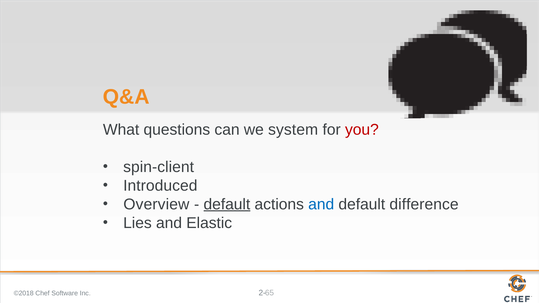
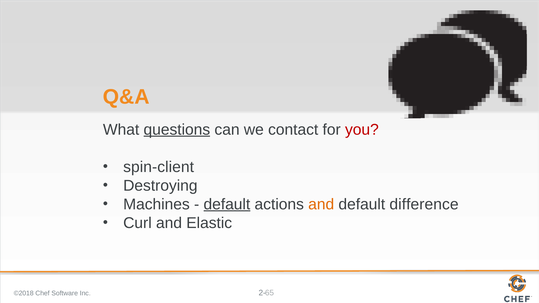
questions underline: none -> present (177, 130)
system: system -> contact (293, 130)
Introduced: Introduced -> Destroying (160, 186)
Overview: Overview -> Machines (156, 204)
and colour: blue -> orange (321, 204)
Lies: Lies -> Curl (137, 223)
